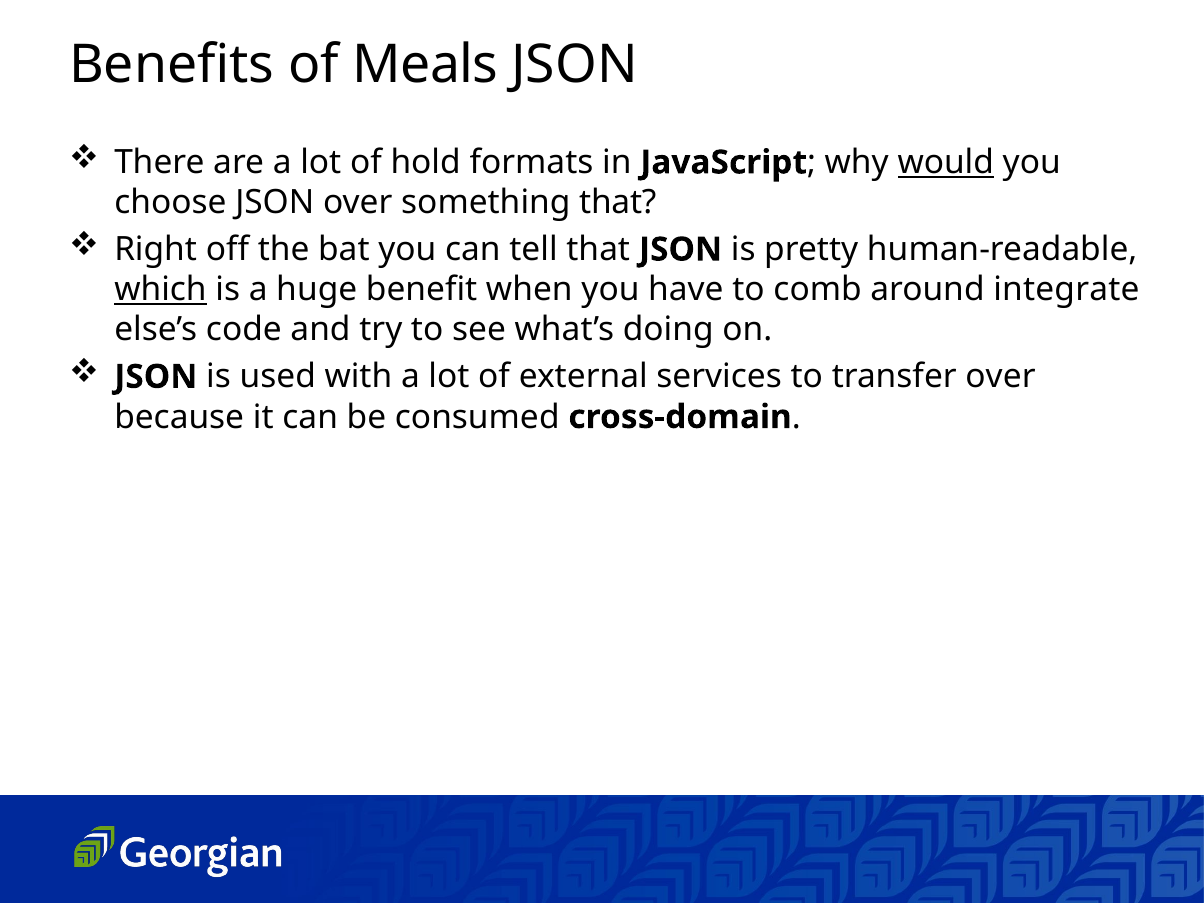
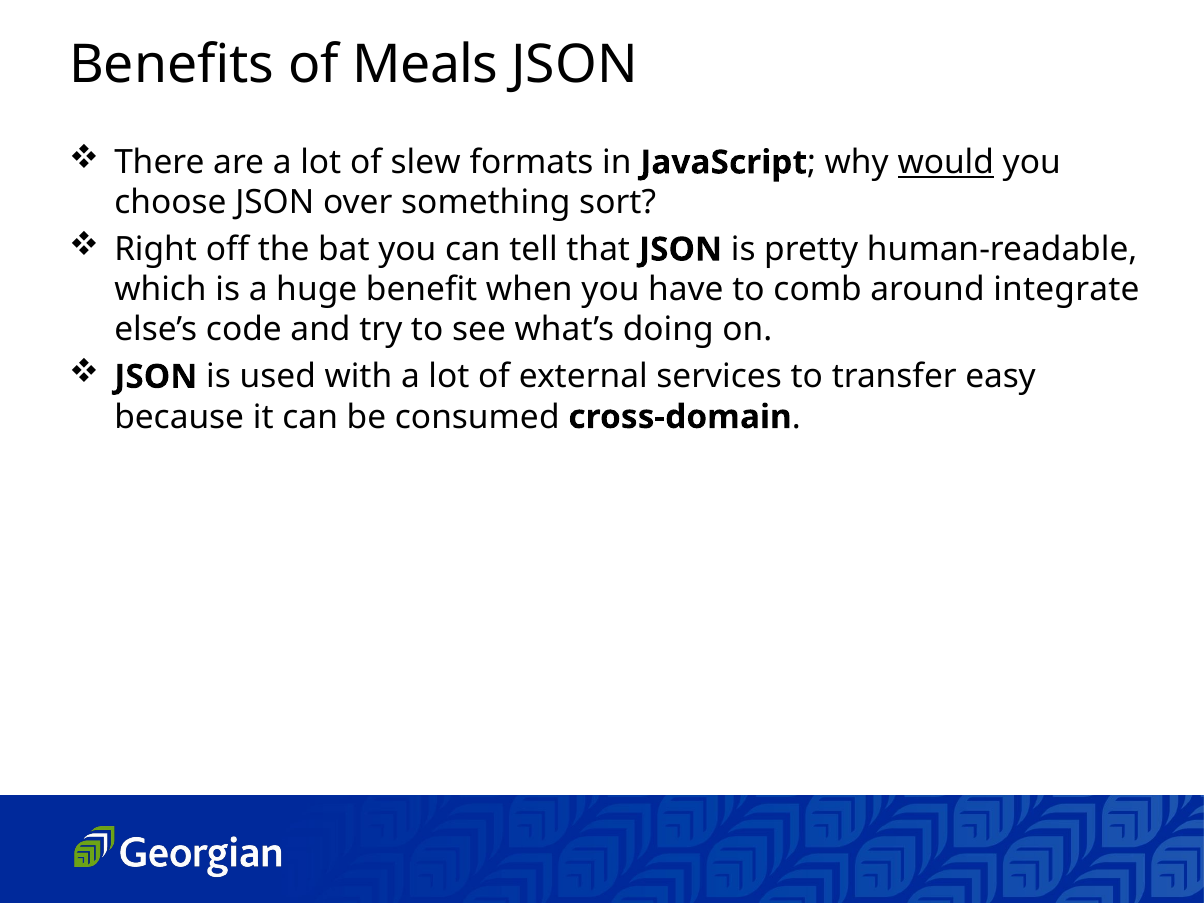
hold: hold -> slew (426, 162)
something that: that -> sort (618, 203)
which underline: present -> none (160, 290)
transfer over: over -> easy (1001, 377)
